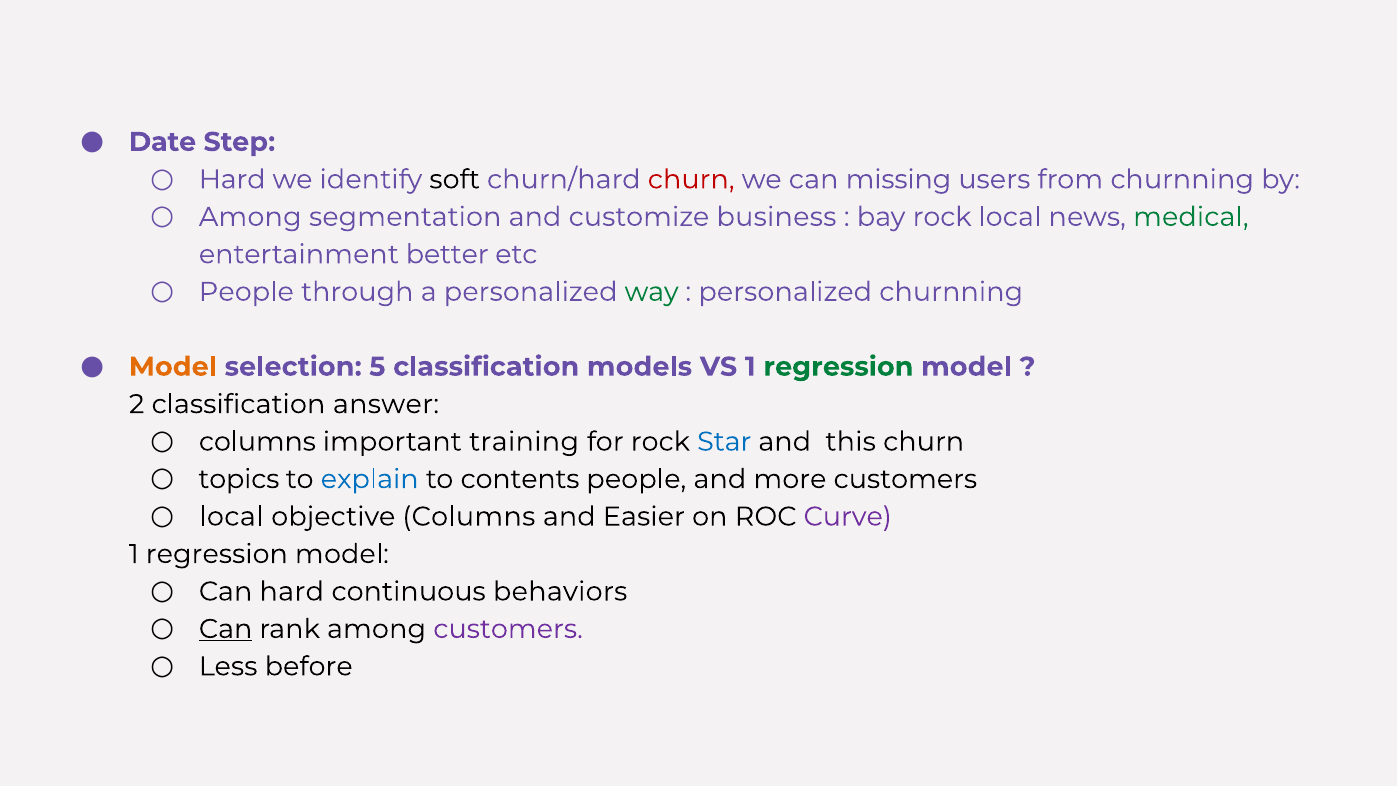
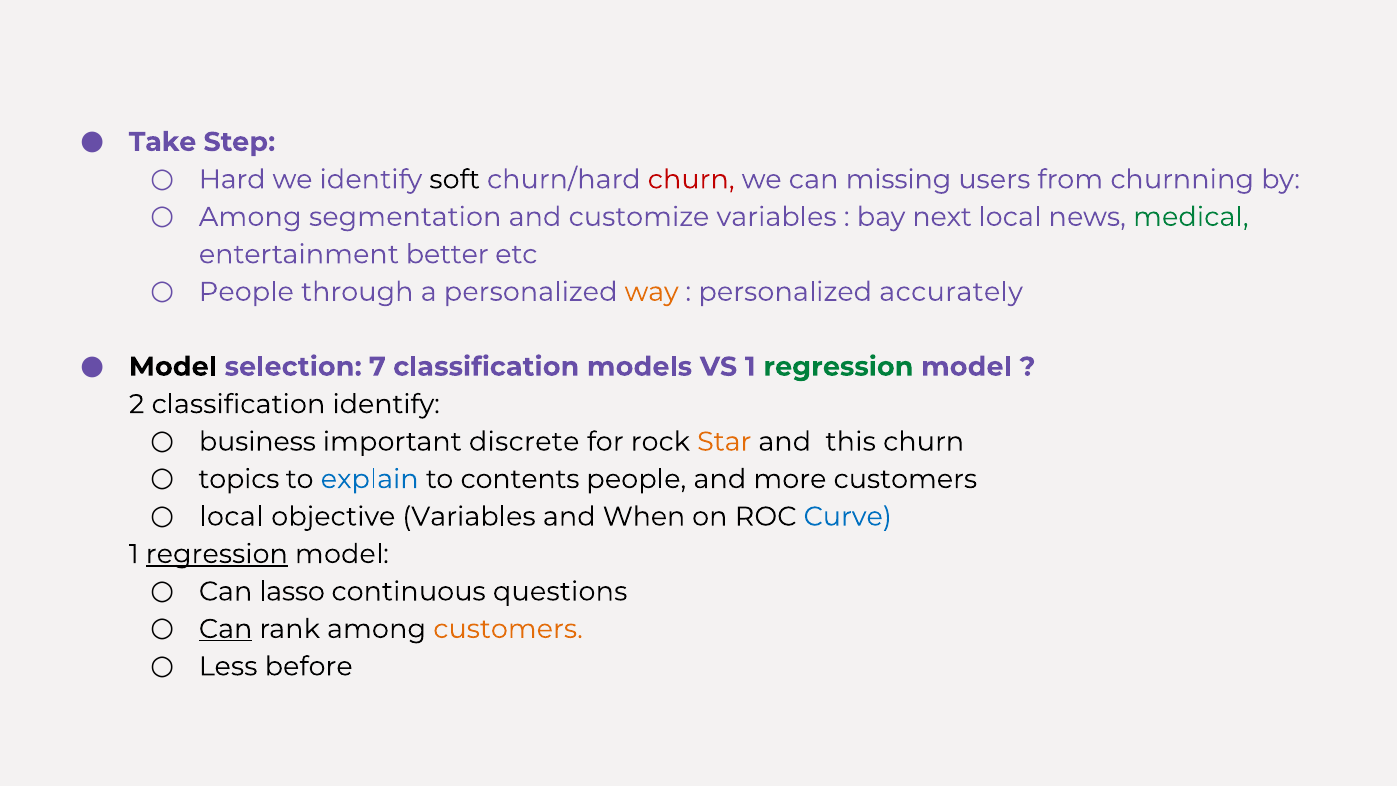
Date: Date -> Take (162, 142)
customize business: business -> variables (777, 217)
bay rock: rock -> next (942, 217)
way colour: green -> orange (652, 292)
personalized churnning: churnning -> accurately (951, 292)
Model colour: orange -> black (173, 367)
5: 5 -> 7 (377, 367)
classification answer: answer -> identify (386, 404)
columns: columns -> business (257, 442)
training: training -> discrete (524, 442)
Star colour: blue -> orange (724, 442)
objective Columns: Columns -> Variables (469, 517)
Easier: Easier -> When (644, 517)
Curve colour: purple -> blue (848, 517)
regression underline: none -> present (217, 554)
Can hard: hard -> lasso (292, 591)
behaviors: behaviors -> questions (560, 591)
customers colour: purple -> orange (508, 629)
